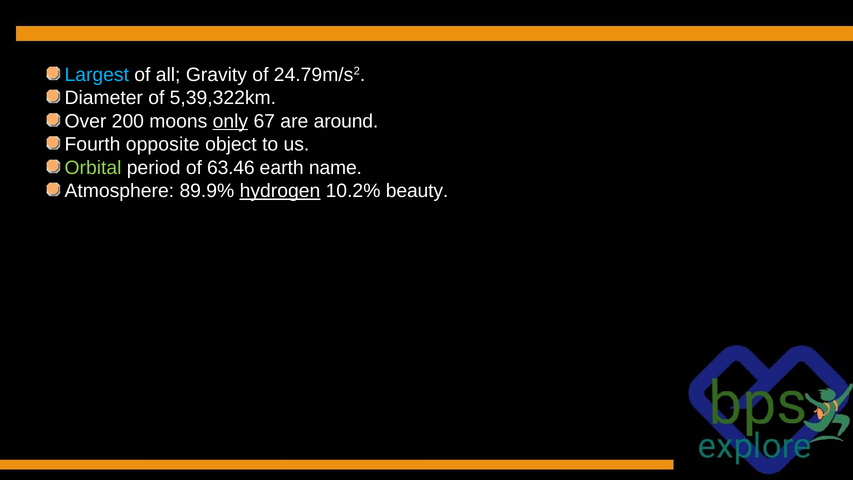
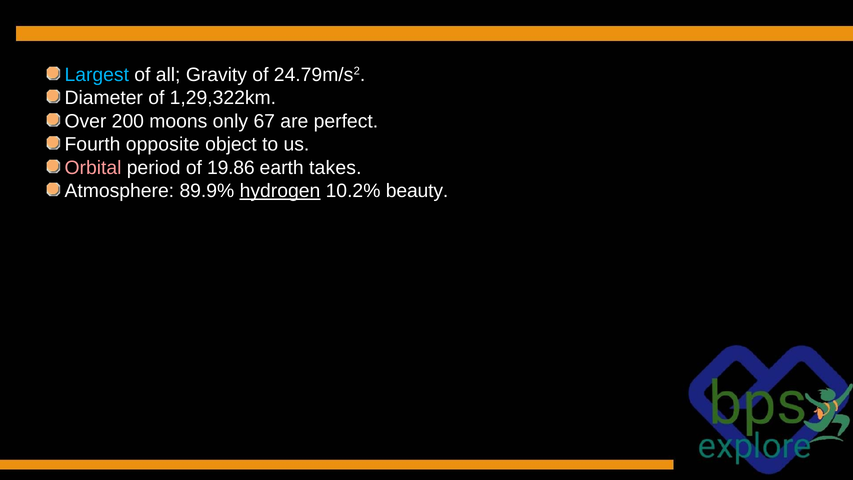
5,39,322km: 5,39,322km -> 1,29,322km (223, 98)
only underline: present -> none (230, 121)
around: around -> perfect (346, 121)
Orbital colour: light green -> pink (93, 168)
63.46: 63.46 -> 19.86 (231, 168)
name: name -> takes (335, 168)
